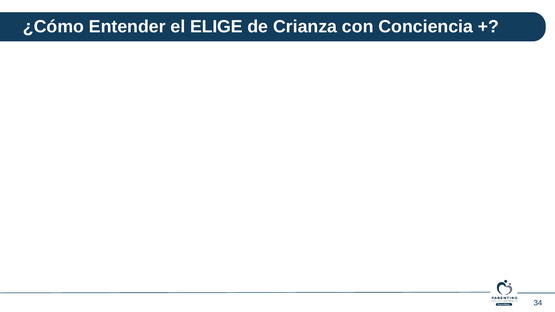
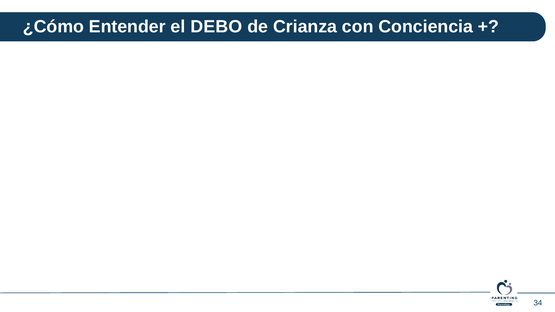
ELIGE: ELIGE -> DEBO (216, 27)
